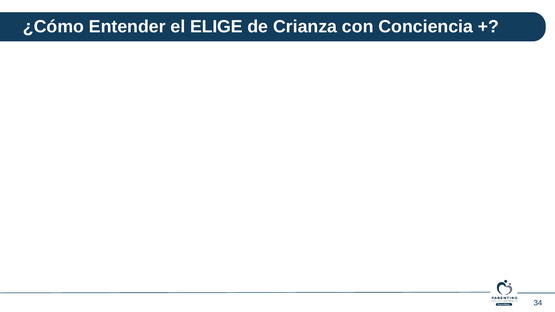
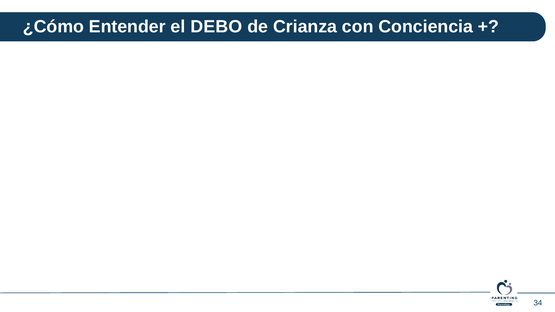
ELIGE: ELIGE -> DEBO (216, 27)
